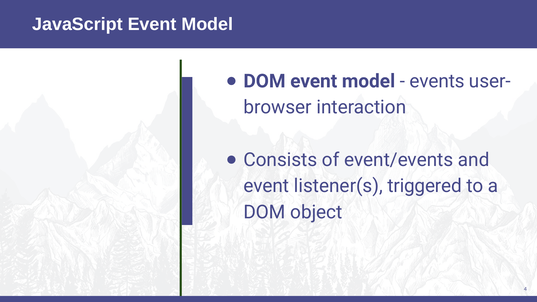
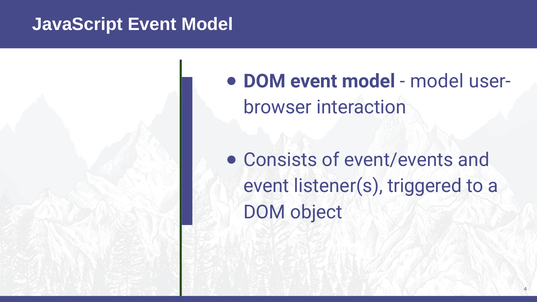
events: events -> model (437, 81)
